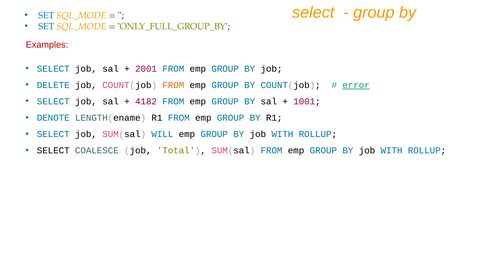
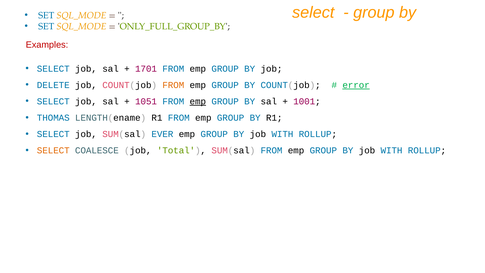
2001: 2001 -> 1701 (146, 69)
4182: 4182 -> 1051 (146, 101)
emp underline: none -> present (198, 101)
DENOTE: DENOTE -> THOMAS (53, 118)
WILL: WILL -> EVER (162, 134)
SELECT colour: black -> orange (53, 150)
